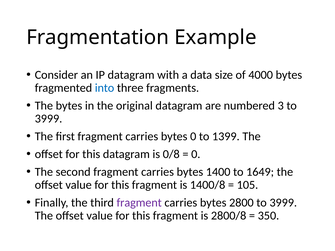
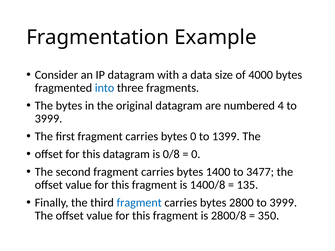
3: 3 -> 4 (281, 106)
1649: 1649 -> 3477 (260, 172)
105: 105 -> 135 (247, 185)
fragment colour: purple -> blue (139, 203)
